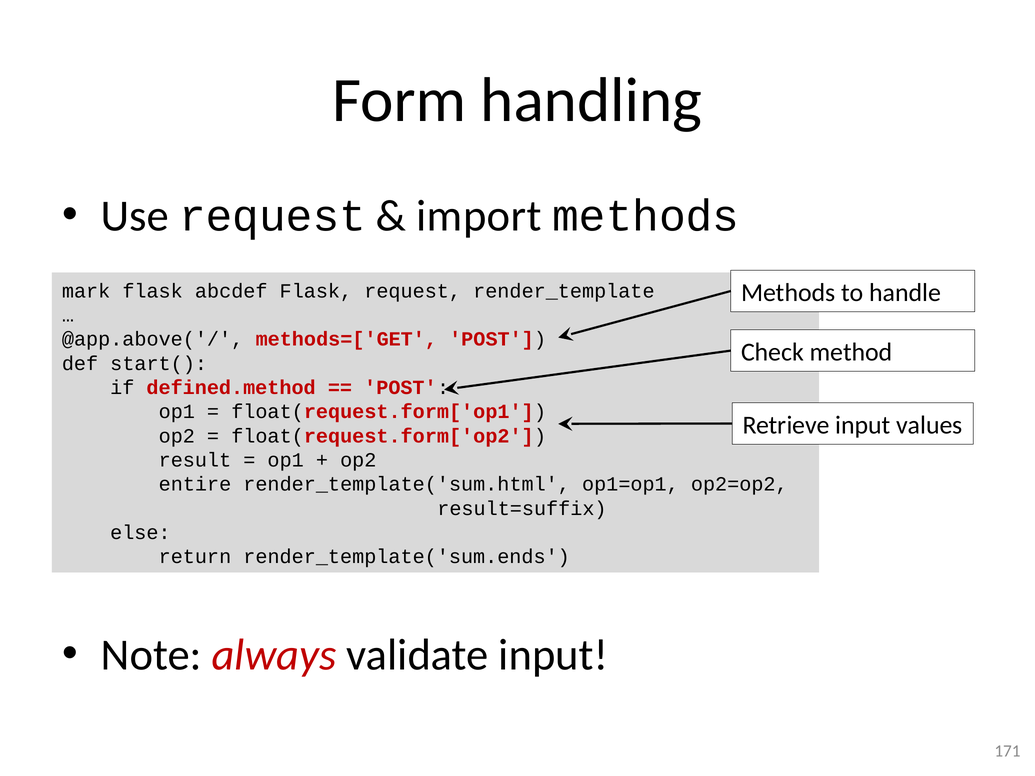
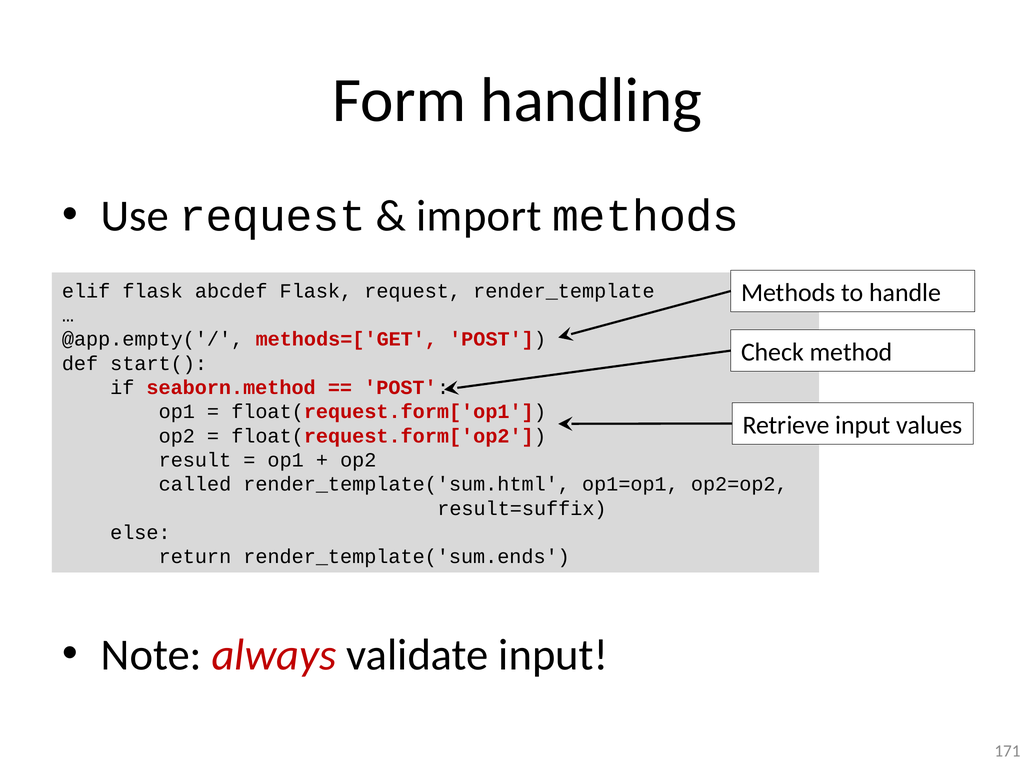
mark: mark -> elif (86, 291)
@app.above('/: @app.above('/ -> @app.empty('/ (153, 339)
defined.method: defined.method -> seaborn.method (231, 388)
entire: entire -> called (195, 484)
